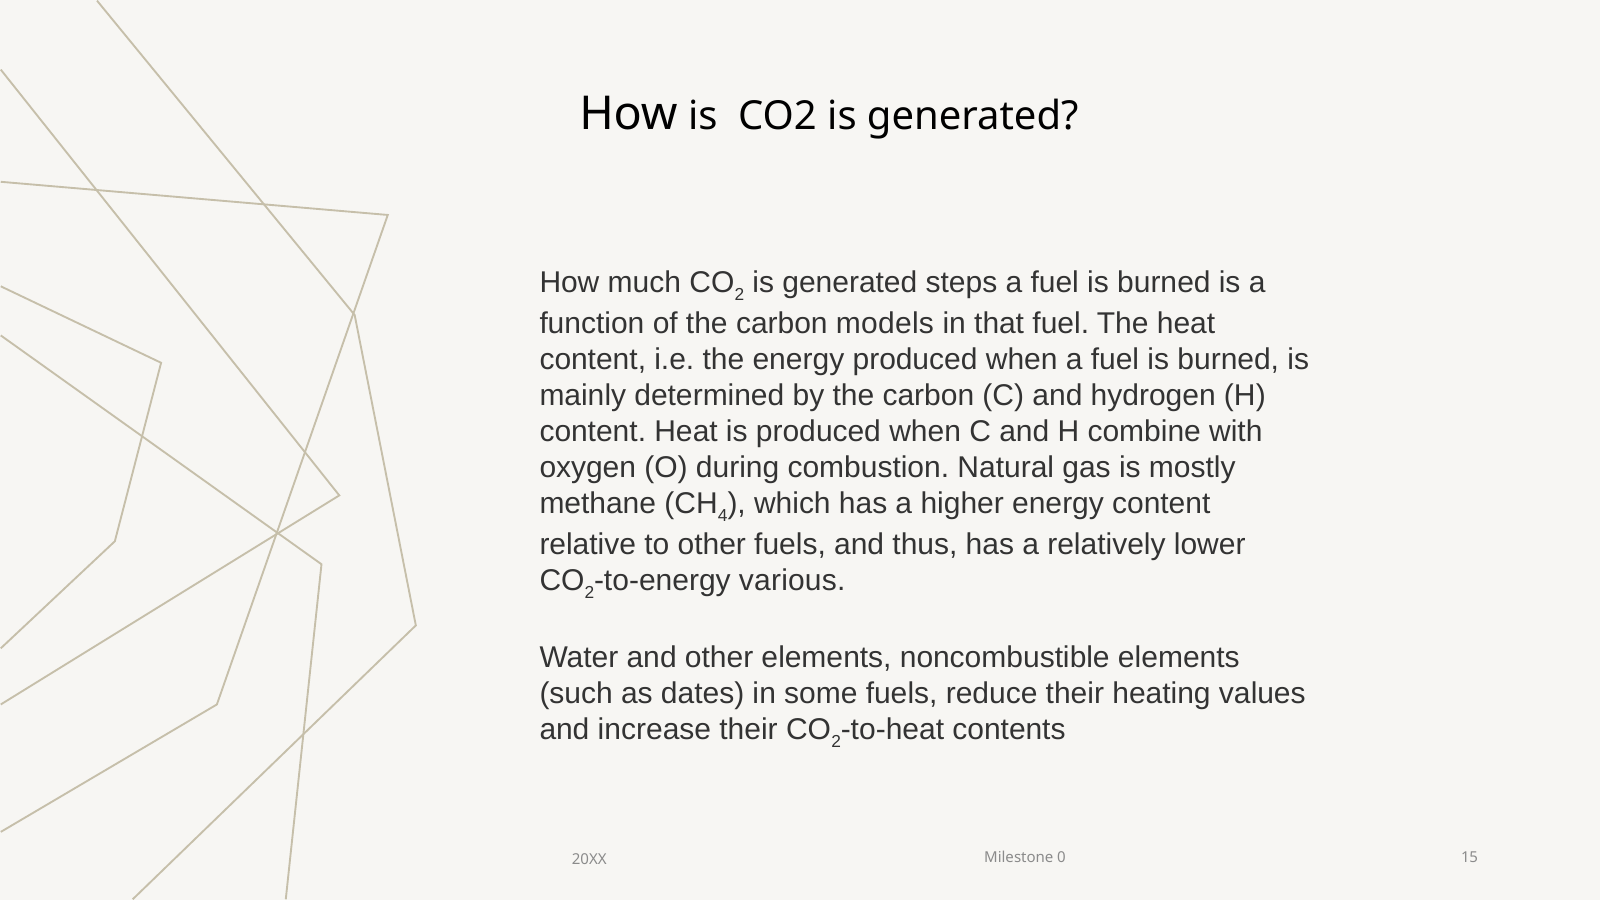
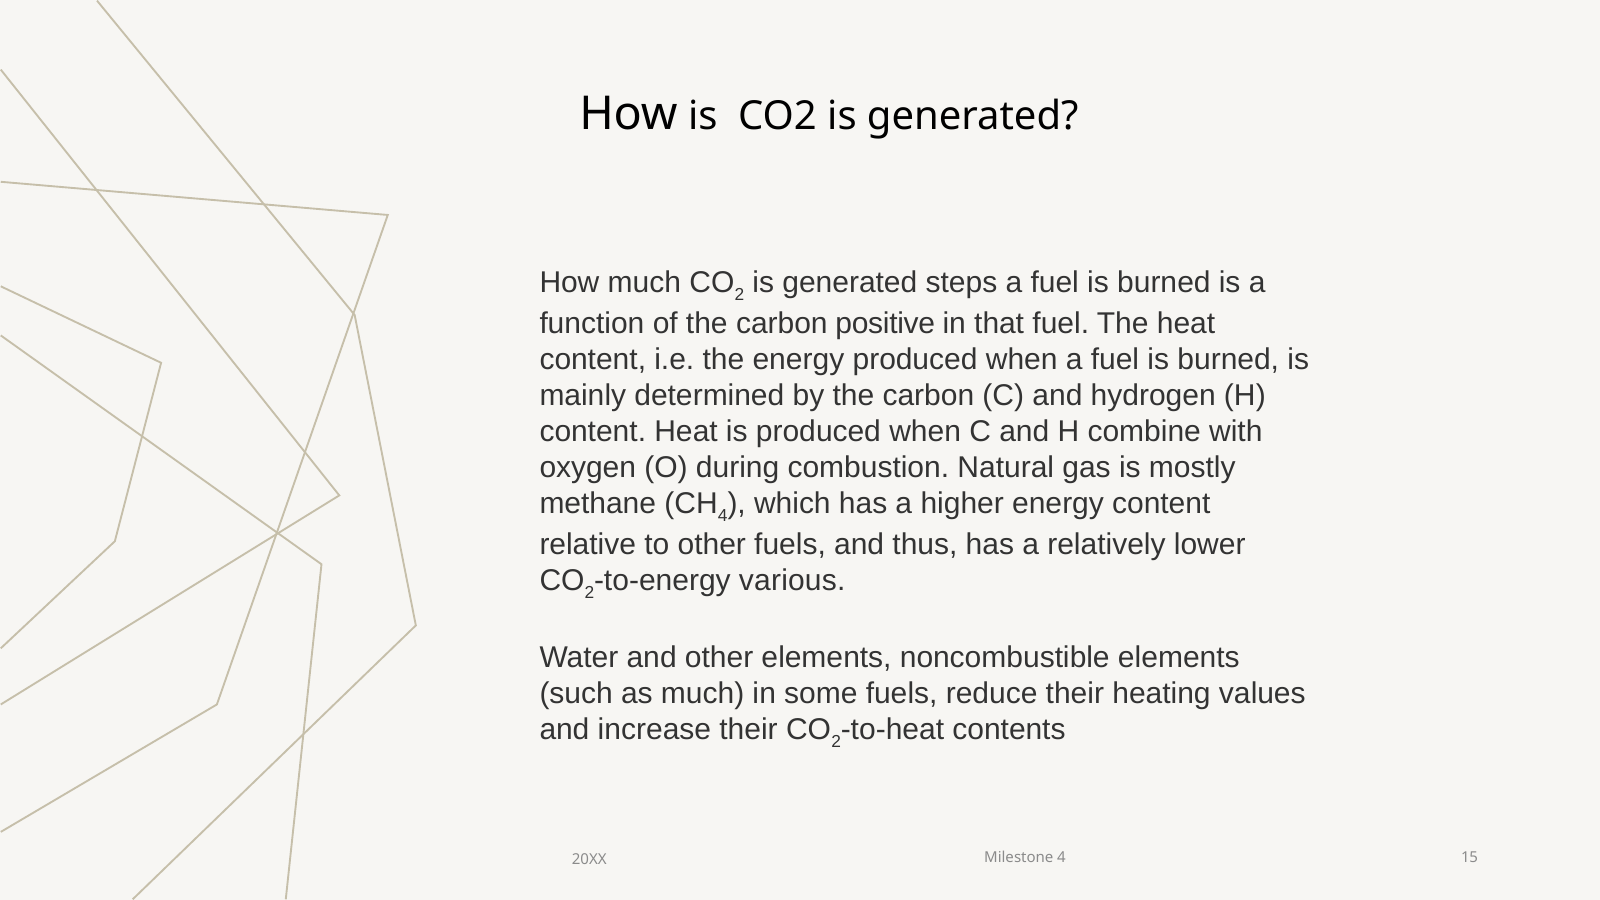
models: models -> positive (885, 324)
as dates: dates -> much (703, 694)
Milestone 0: 0 -> 4 (1062, 858)
